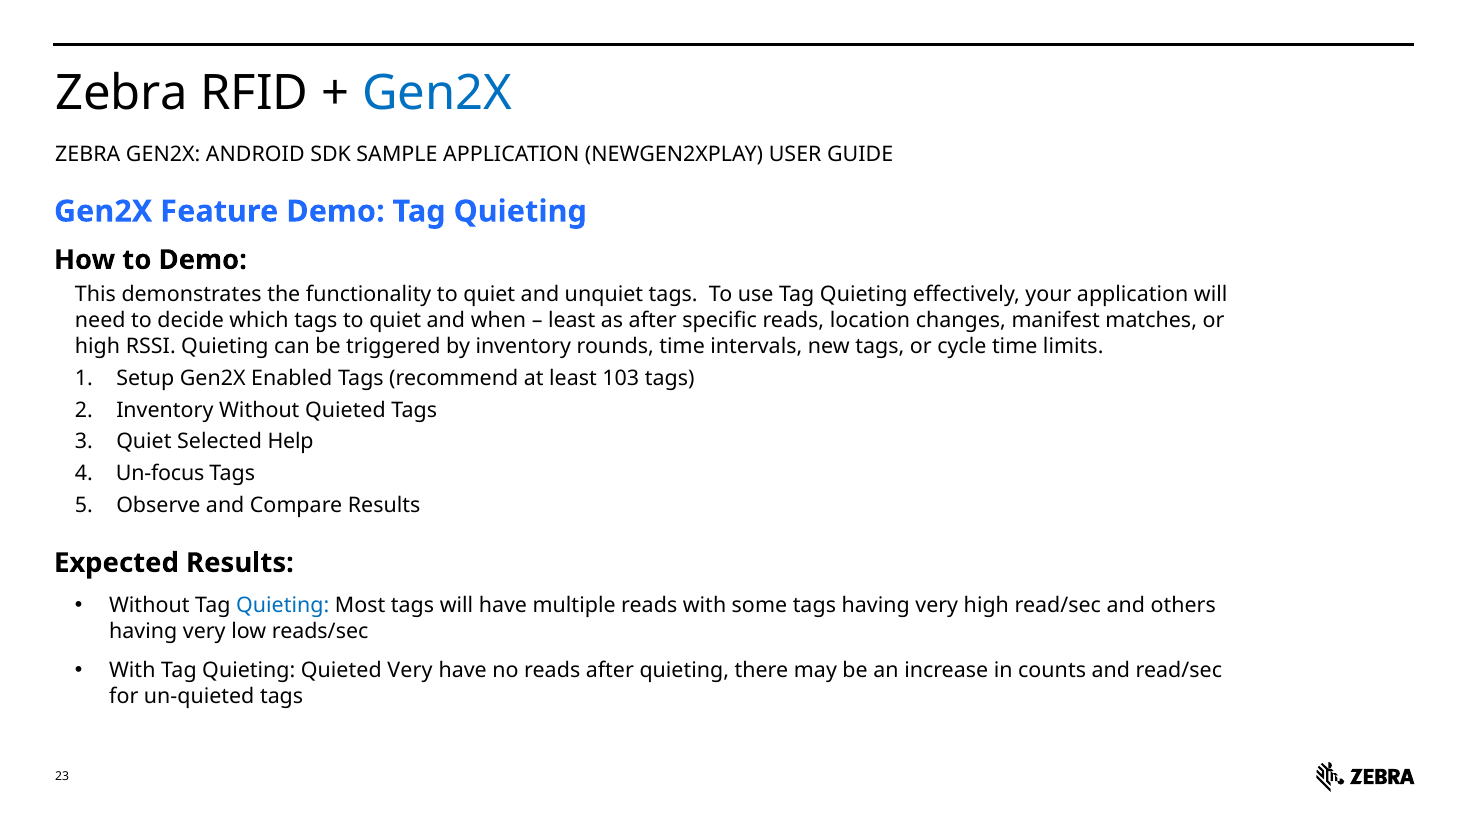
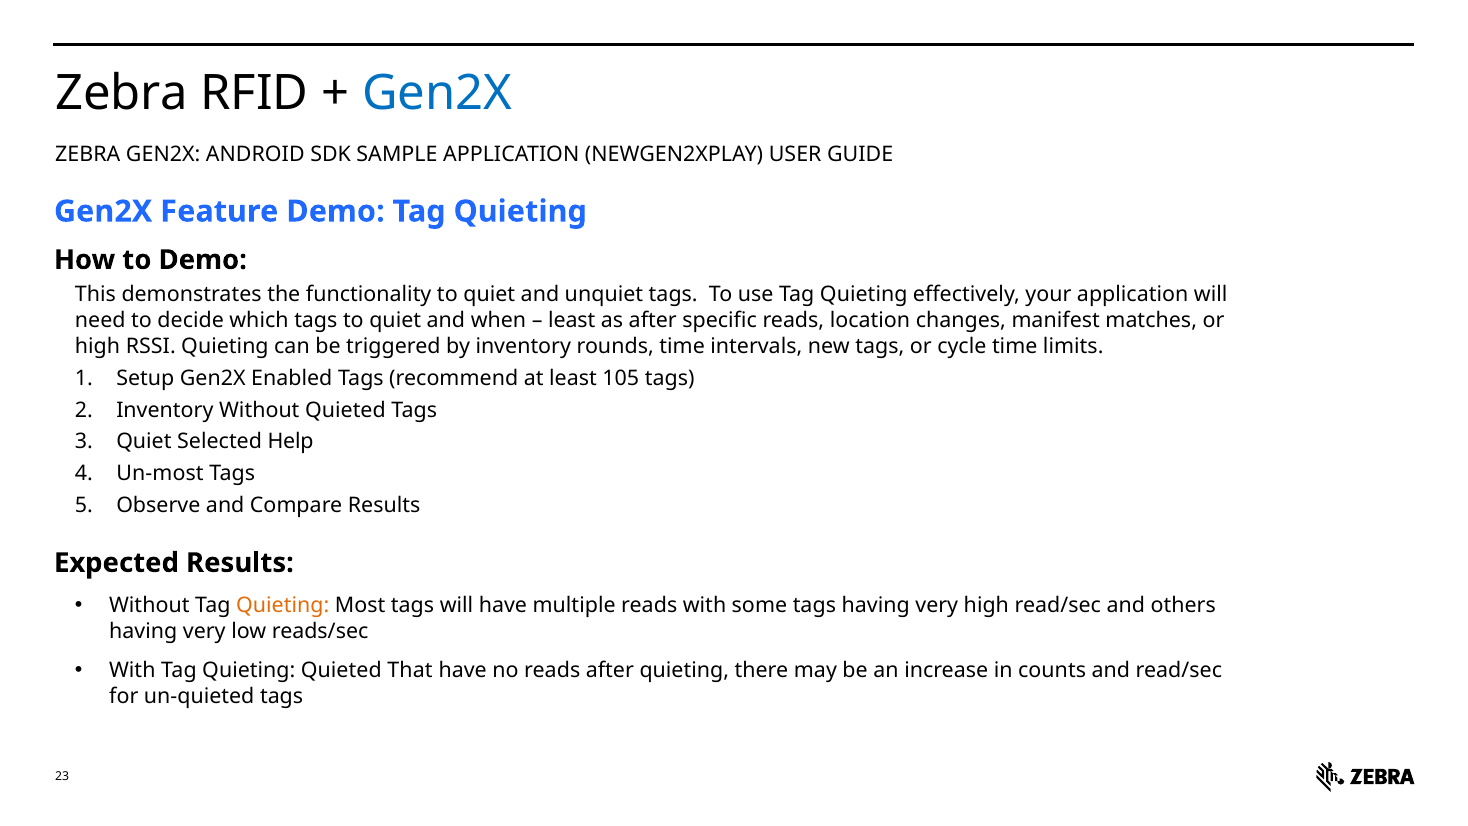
103: 103 -> 105 (621, 378)
Un-focus: Un-focus -> Un-most (160, 474)
Quieting colour: blue -> orange (283, 605)
Quieted Very: Very -> That (410, 671)
